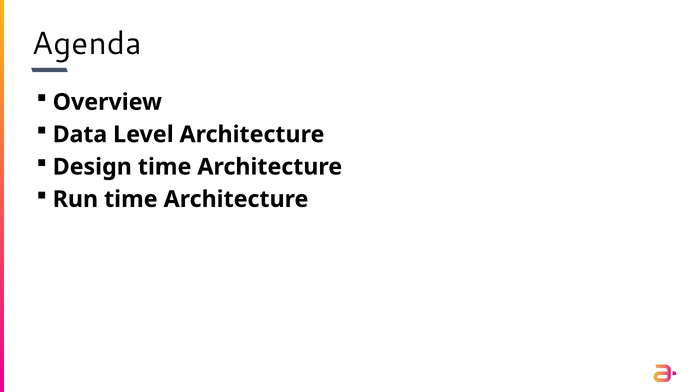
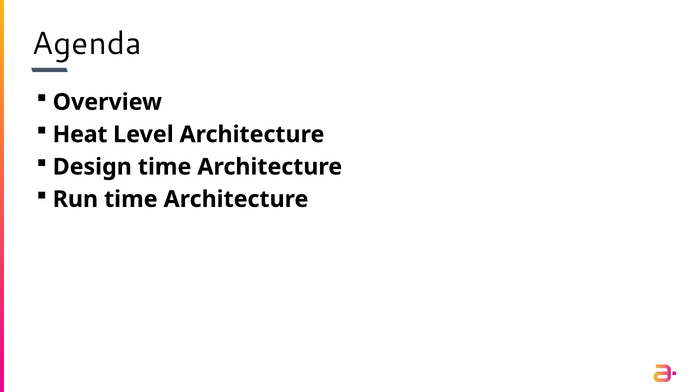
Data: Data -> Heat (80, 134)
